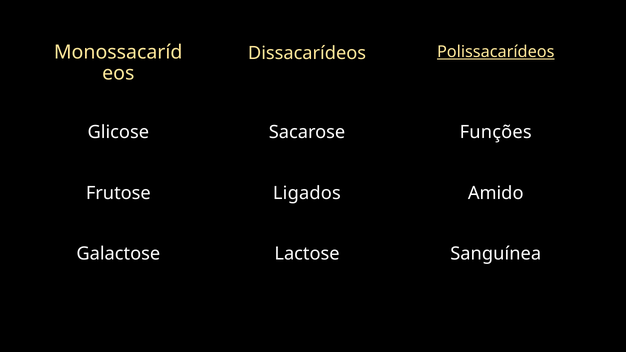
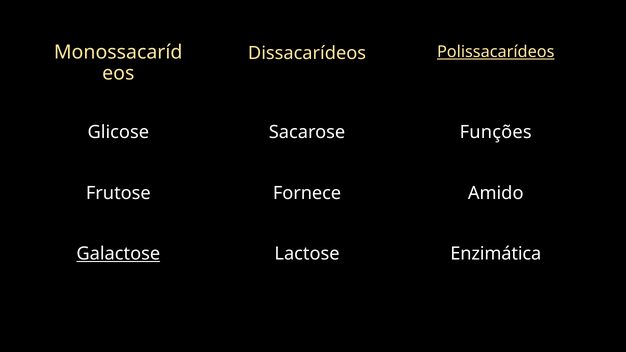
Ligados: Ligados -> Fornece (307, 193)
Galactose underline: none -> present (118, 254)
Sanguínea: Sanguínea -> Enzimática (496, 254)
